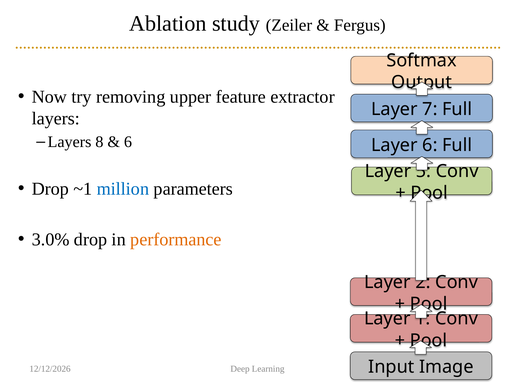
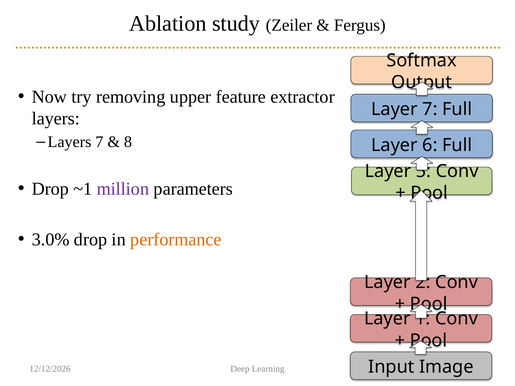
Layers 8: 8 -> 7 (99, 142)
6: 6 -> 8 (128, 142)
million colour: blue -> purple (123, 189)
